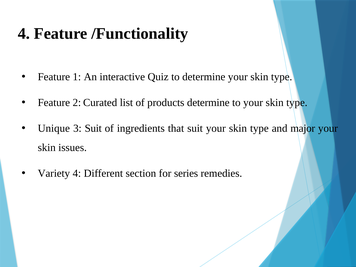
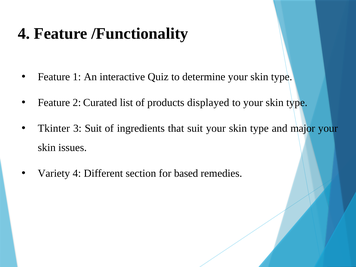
products determine: determine -> displayed (208, 103)
Unique: Unique -> Tkinter (54, 128)
series: series -> based (186, 173)
